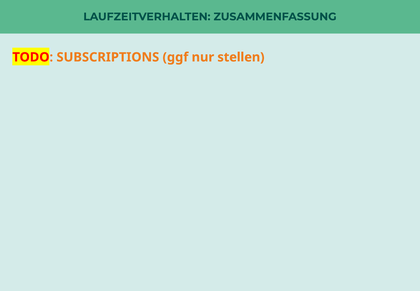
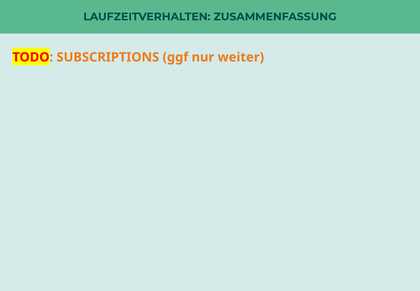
stellen: stellen -> weiter (241, 57)
